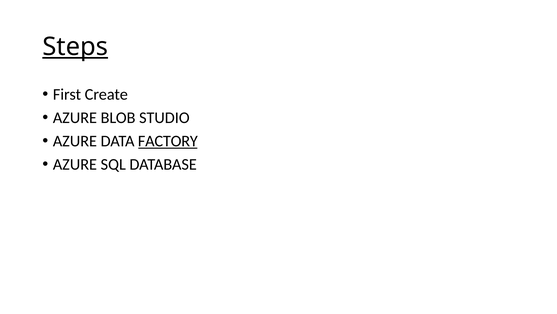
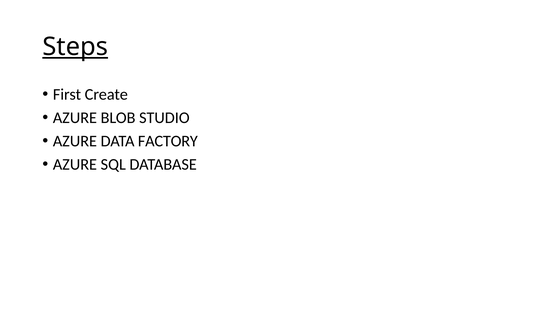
FACTORY underline: present -> none (168, 141)
